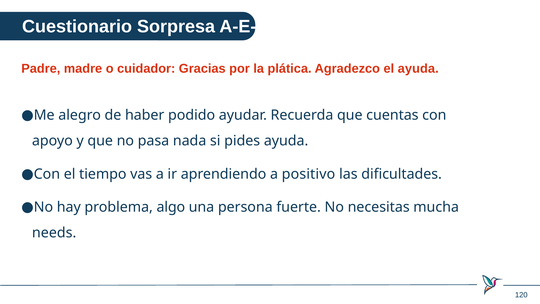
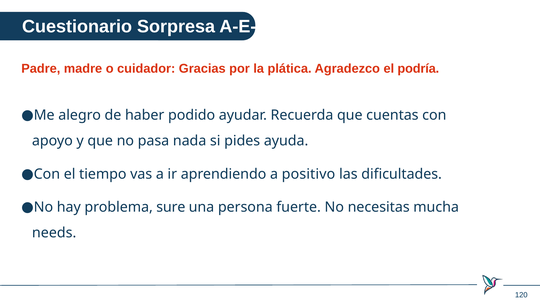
el ayuda: ayuda -> podría (418, 69)
algo: algo -> sure (171, 207)
